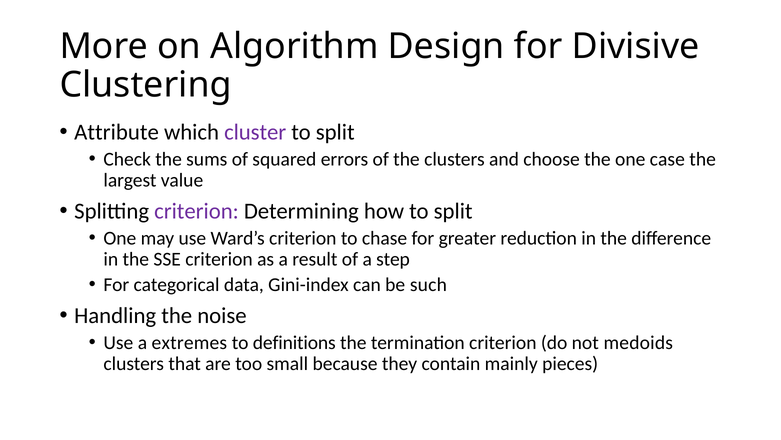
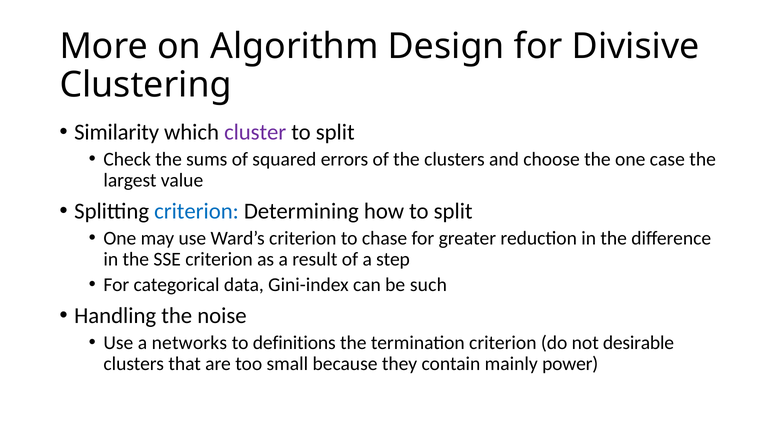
Attribute: Attribute -> Similarity (117, 132)
criterion colour: purple -> blue (196, 211)
extremes: extremes -> networks (189, 342)
medoids: medoids -> desirable (638, 342)
pieces: pieces -> power (570, 363)
